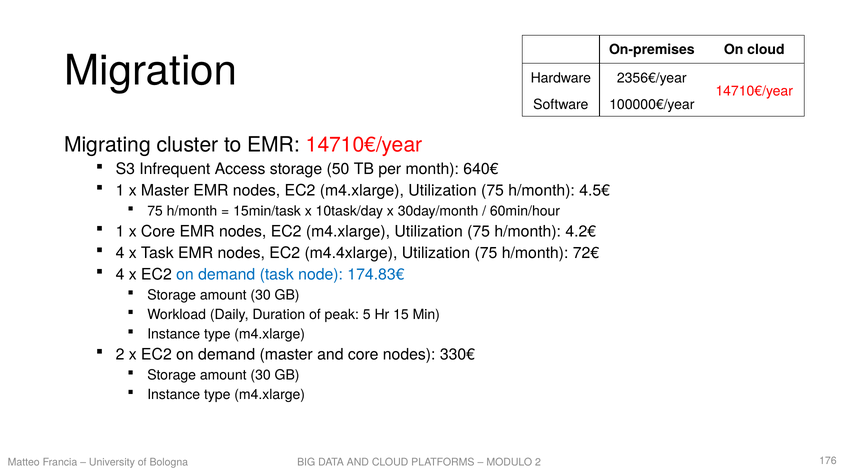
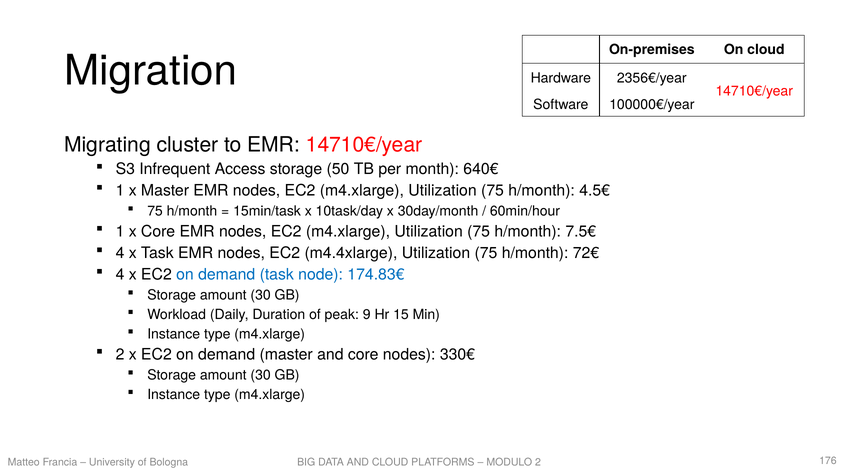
4.2€: 4.2€ -> 7.5€ (581, 232)
5: 5 -> 9 (367, 315)
